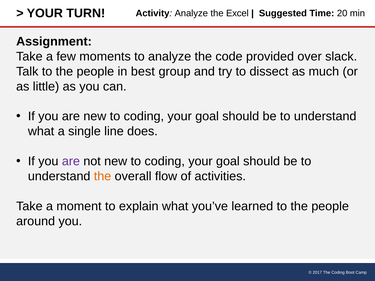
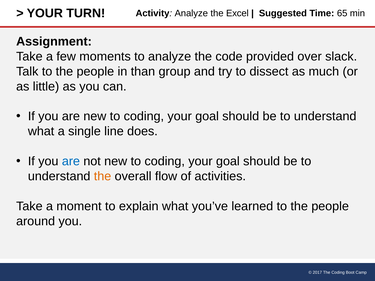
20: 20 -> 65 (342, 13)
best: best -> than (143, 71)
are colour: purple -> blue (71, 161)
